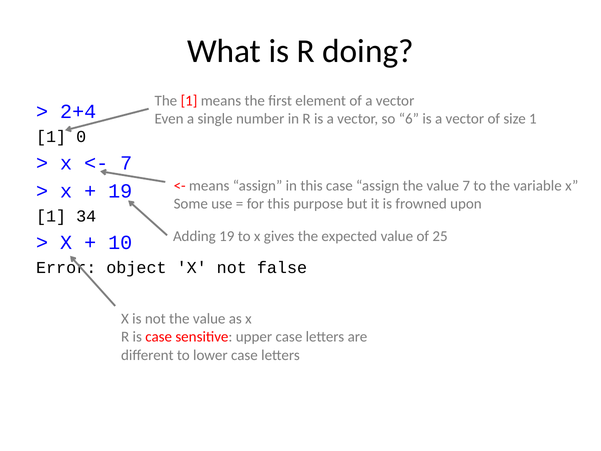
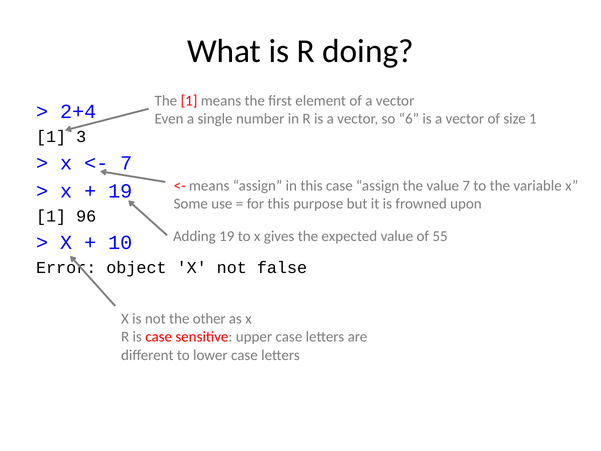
0: 0 -> 3 (81, 137)
34: 34 -> 96 (86, 216)
25: 25 -> 55 (440, 236)
not the value: value -> other (209, 319)
